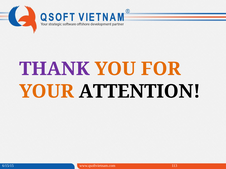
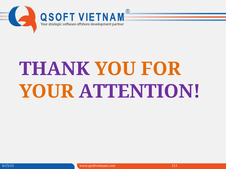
ATTENTION colour: black -> purple (140, 92)
